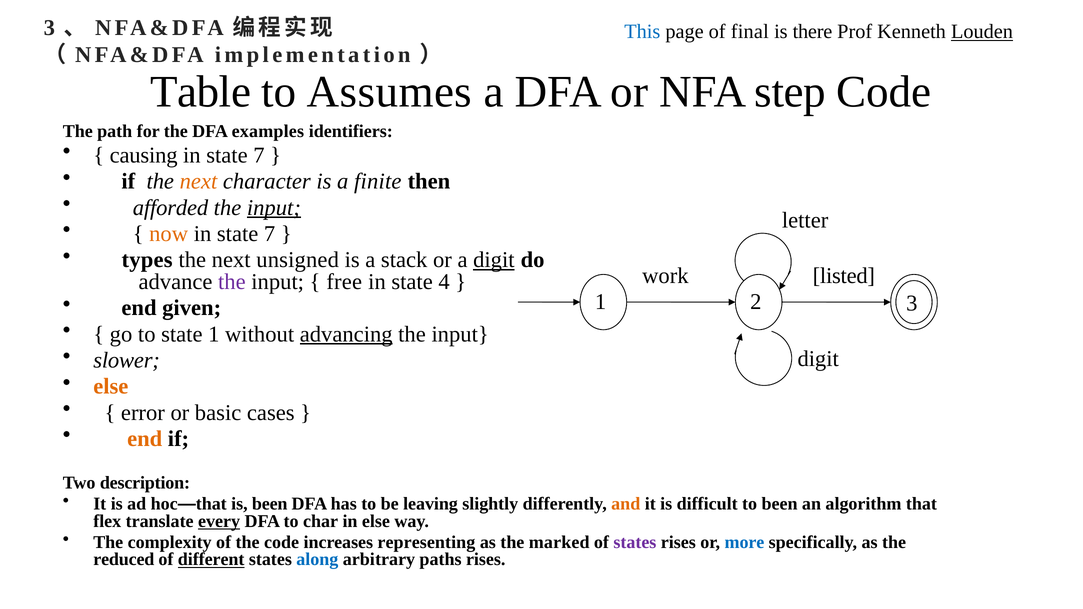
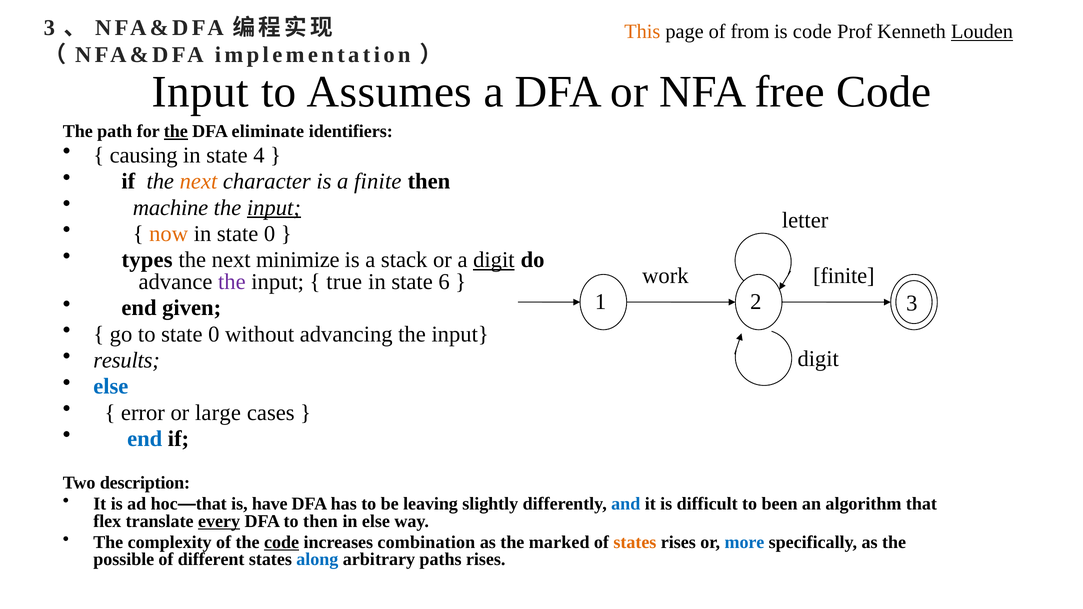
This colour: blue -> orange (642, 32)
final: final -> from (750, 32)
is there: there -> code (812, 32)
Table: Table -> Input (200, 92)
step: step -> free (790, 92)
the underline: none -> present (176, 132)
examples: examples -> eliminate (268, 132)
7: 7 -> 4 (259, 155)
afforded: afforded -> machine (171, 208)
7: 7 -> 0 (270, 234)
unsigned: unsigned -> minimize (298, 260)
listed: listed -> finite (844, 276)
free: free -> true (344, 282)
4: 4 -> 6 (444, 282)
to state 1: 1 -> 0 (214, 334)
advancing underline: present -> none (346, 334)
slower: slower -> results (127, 360)
else colour: orange -> blue (111, 387)
basic: basic -> large (218, 413)
end colour: orange -> blue (145, 439)
is been: been -> have (270, 504)
and colour: orange -> blue (626, 504)
to char: char -> then (320, 521)
code underline: none -> present (282, 542)
representing: representing -> combination (426, 542)
states colour: purple -> orange (635, 542)
reduced: reduced -> possible (124, 560)
different underline: present -> none (211, 560)
